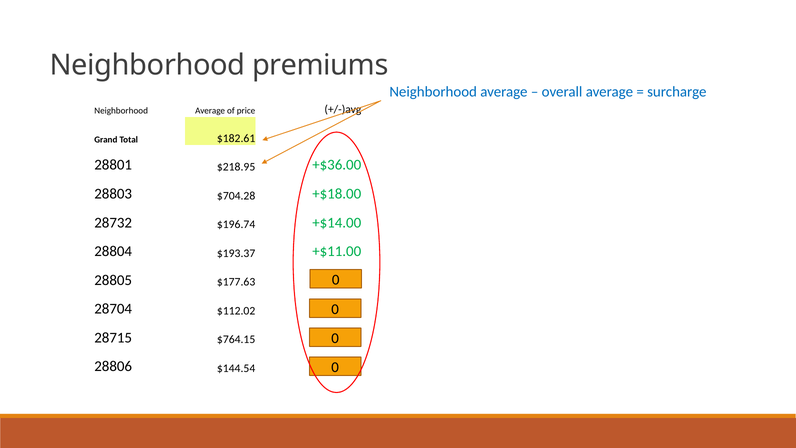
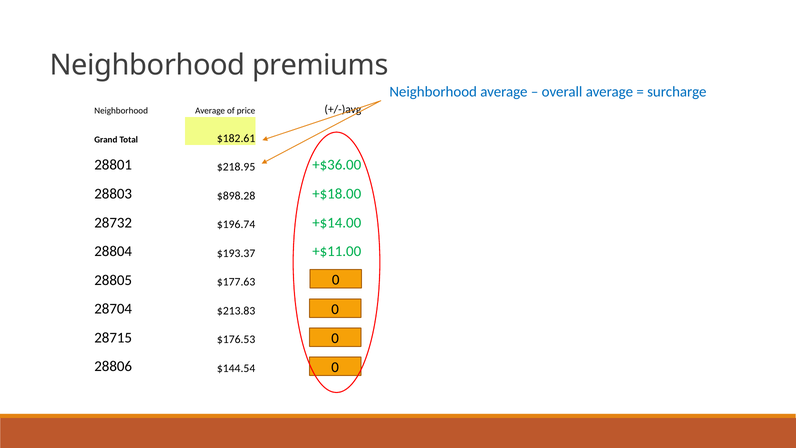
$704.28: $704.28 -> $898.28 (236, 196)
$112.02: $112.02 -> $213.83 (236, 311)
$764.15: $764.15 -> $176.53 (236, 339)
